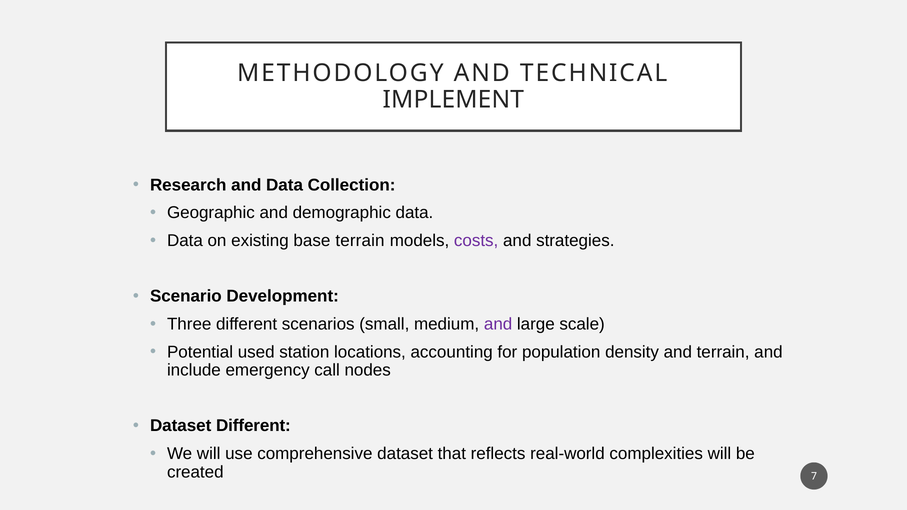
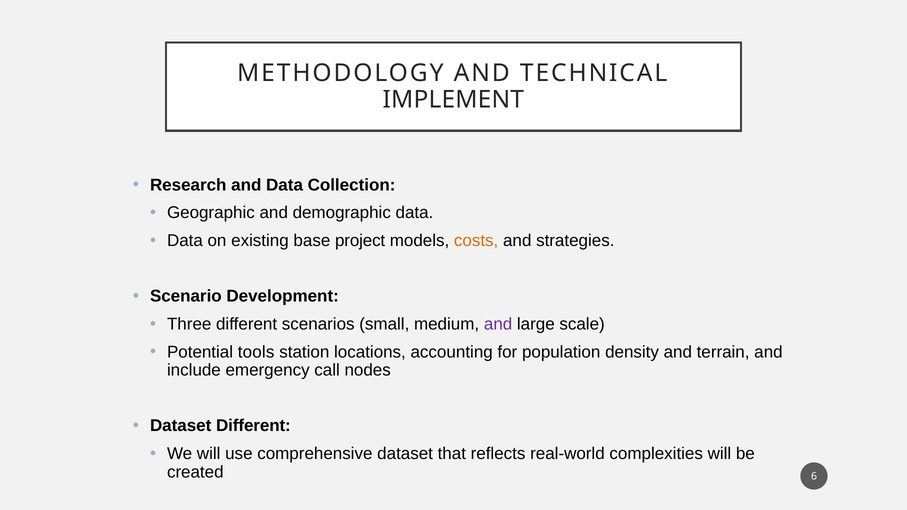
base terrain: terrain -> project (360, 241)
costs colour: purple -> orange (476, 241)
used: used -> tools (256, 352)
7: 7 -> 6 (814, 477)
